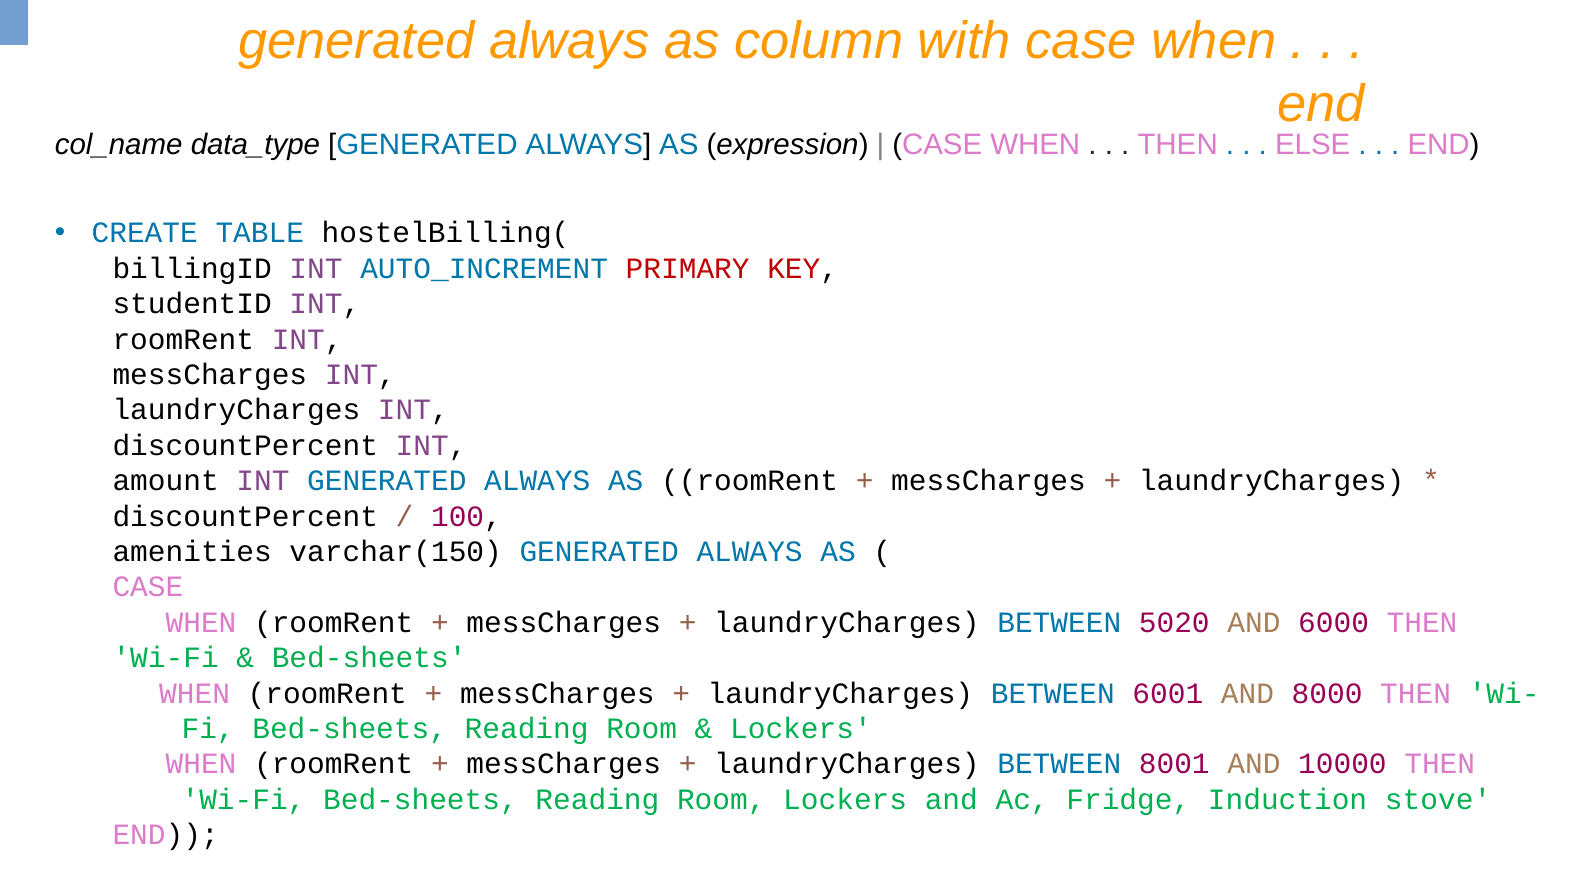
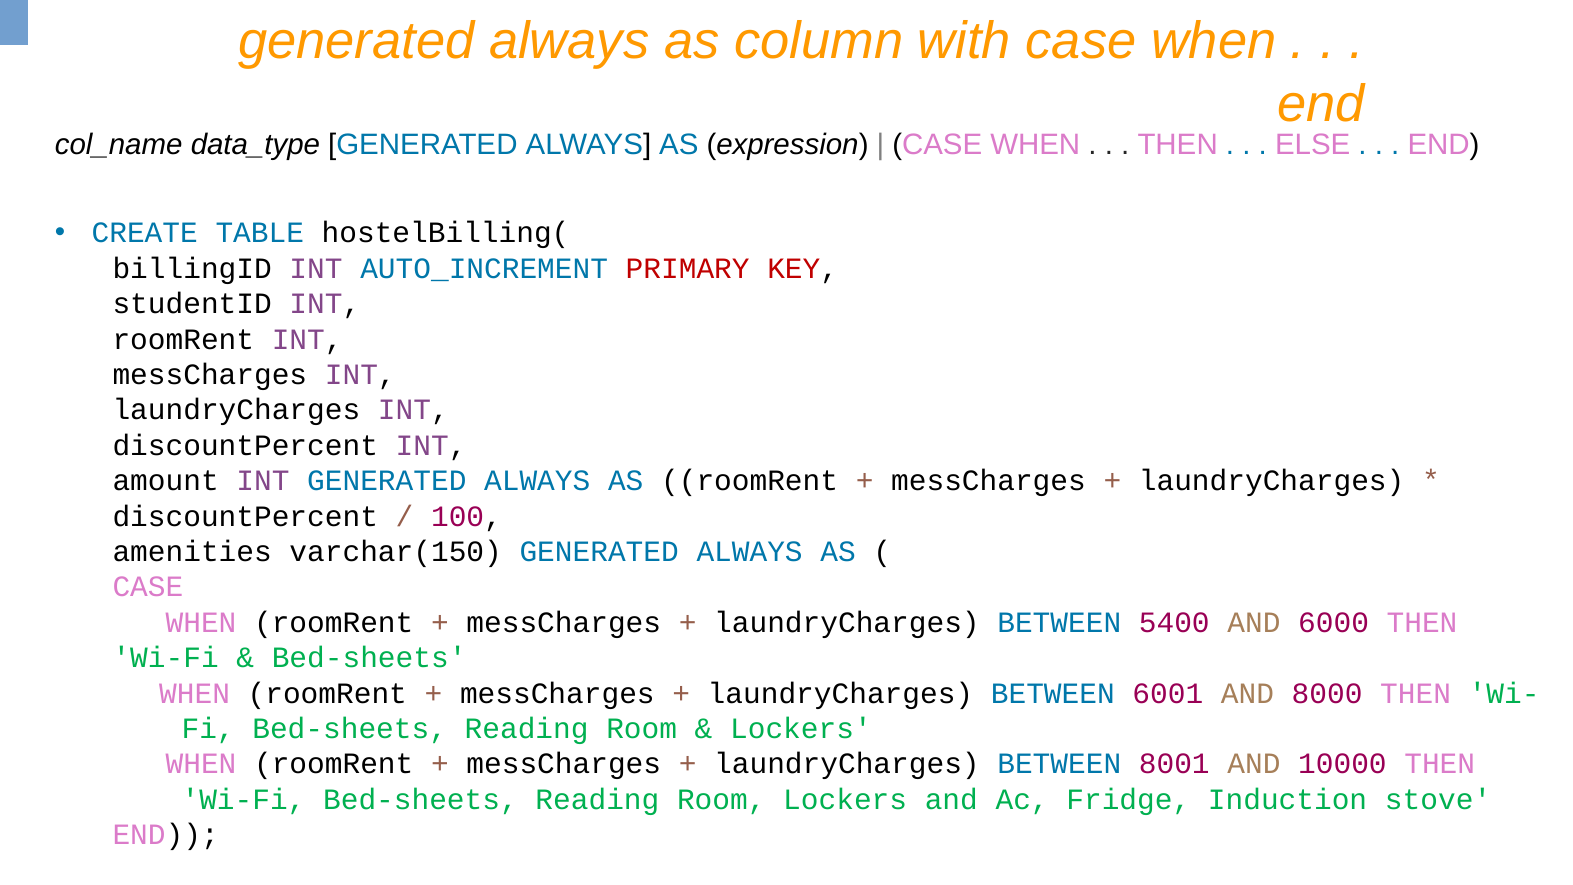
5020: 5020 -> 5400 (1174, 622)
